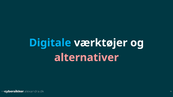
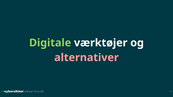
Digitale colour: light blue -> light green (50, 43)
